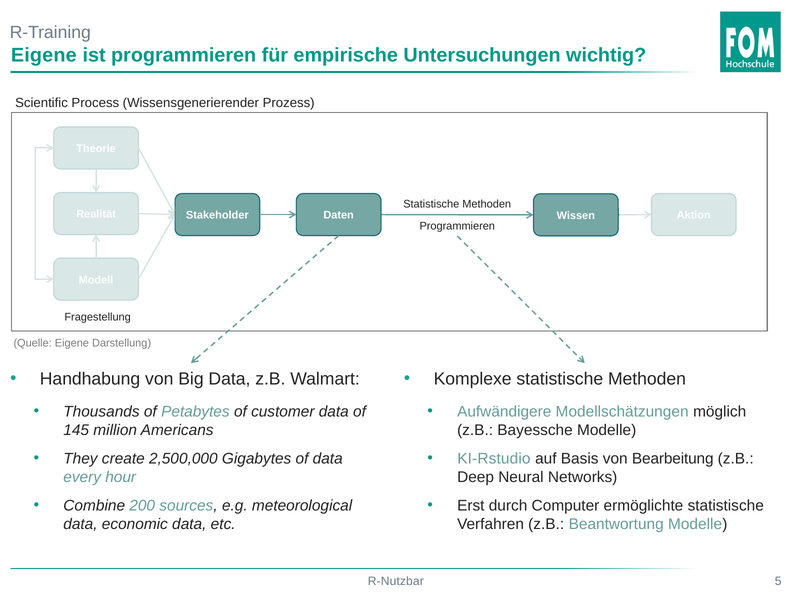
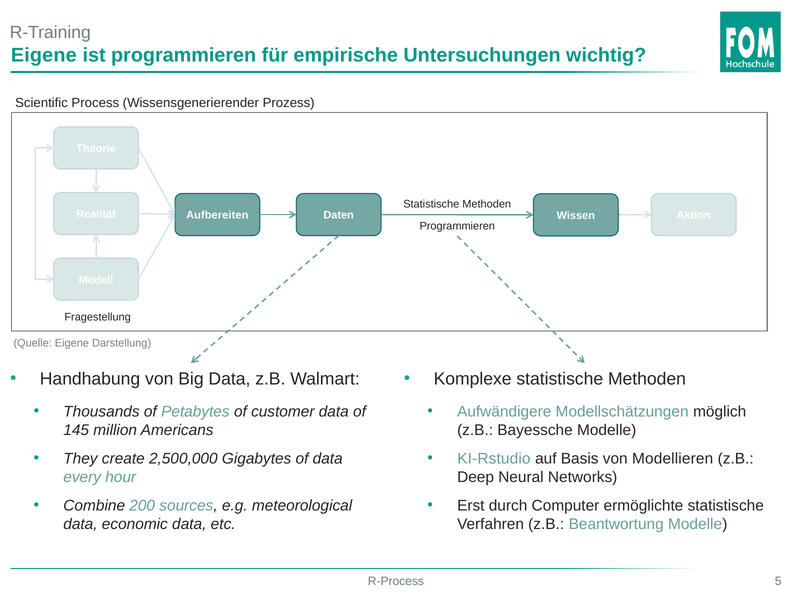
Stakeholder: Stakeholder -> Aufbereiten (217, 215)
Bearbeitung: Bearbeitung -> Modellieren (673, 459)
R-Nutzbar: R-Nutzbar -> R-Process (396, 581)
